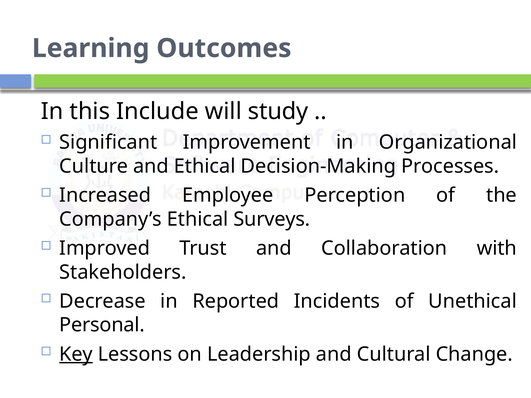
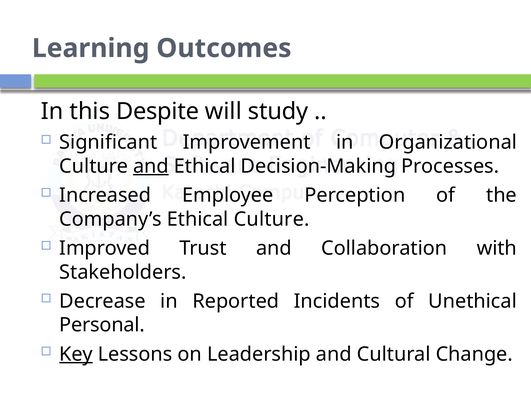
Include: Include -> Despite (158, 111)
and underline: none -> present (151, 166)
Ethical Surveys: Surveys -> Culture (272, 219)
